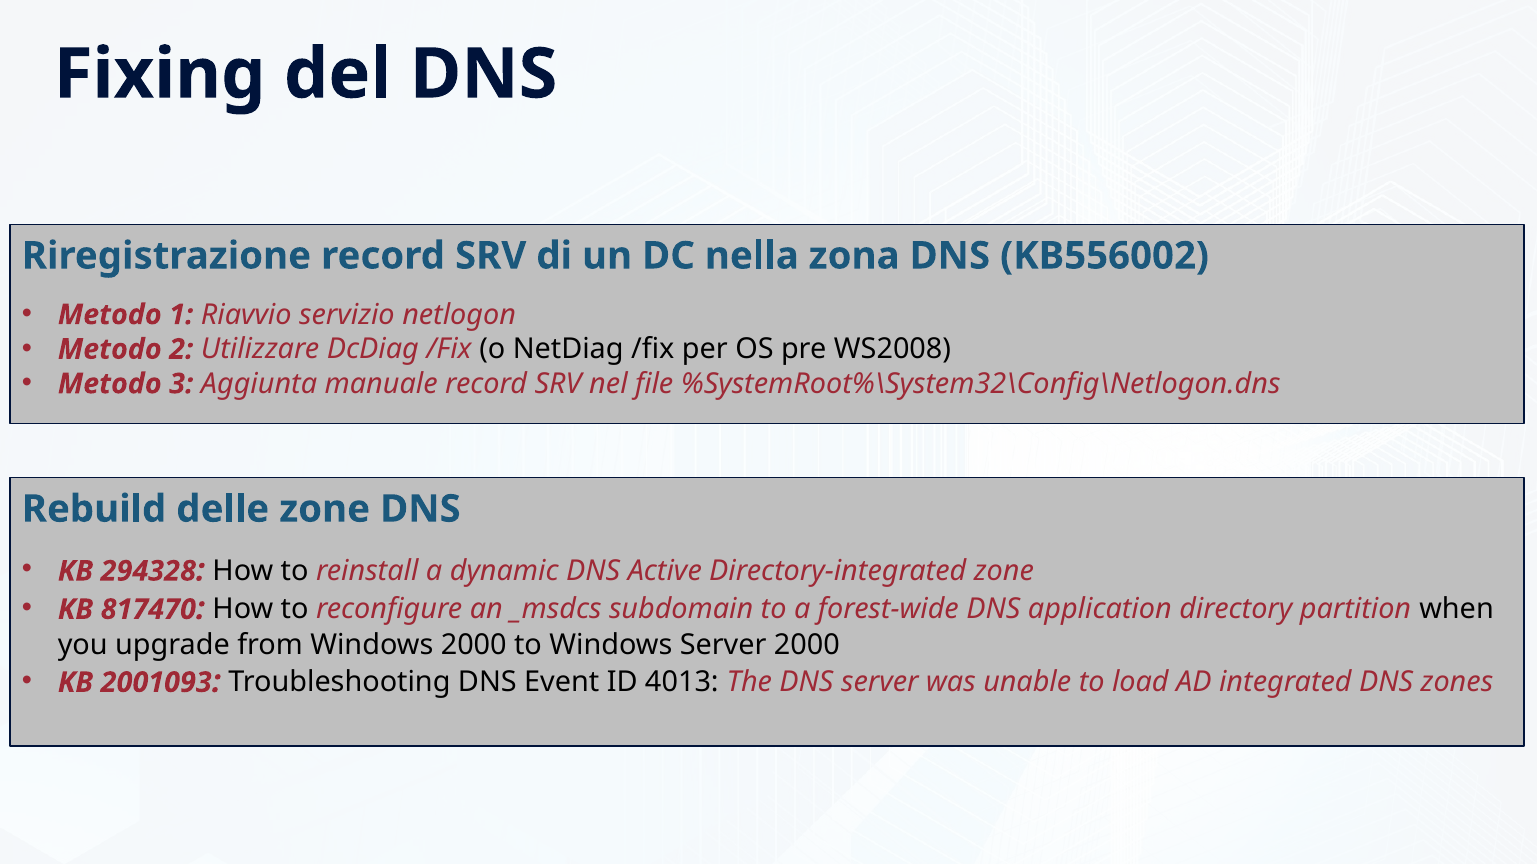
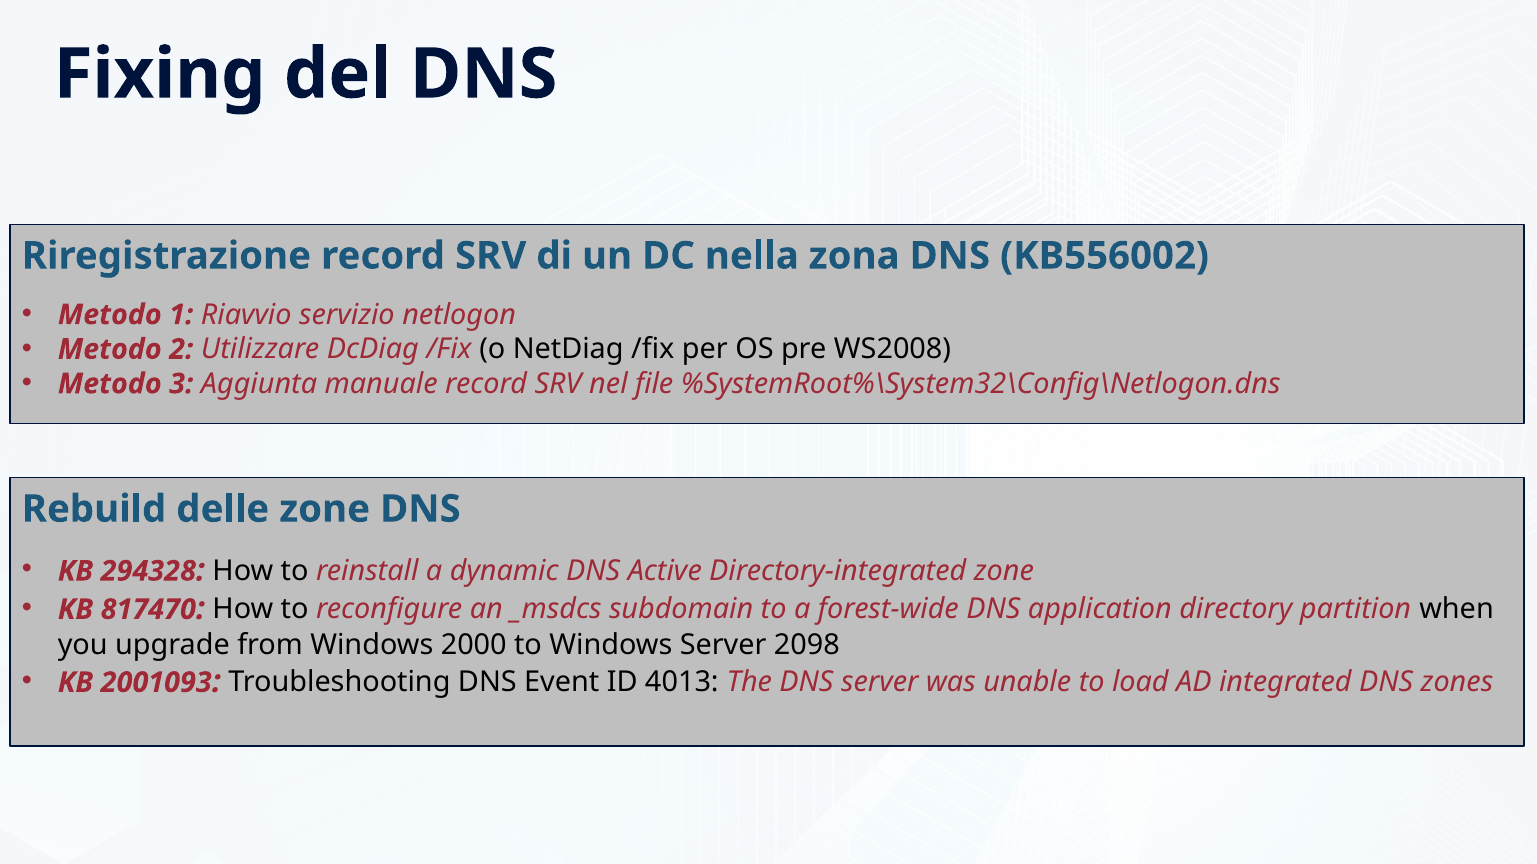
Server 2000: 2000 -> 2098 (807, 645)
